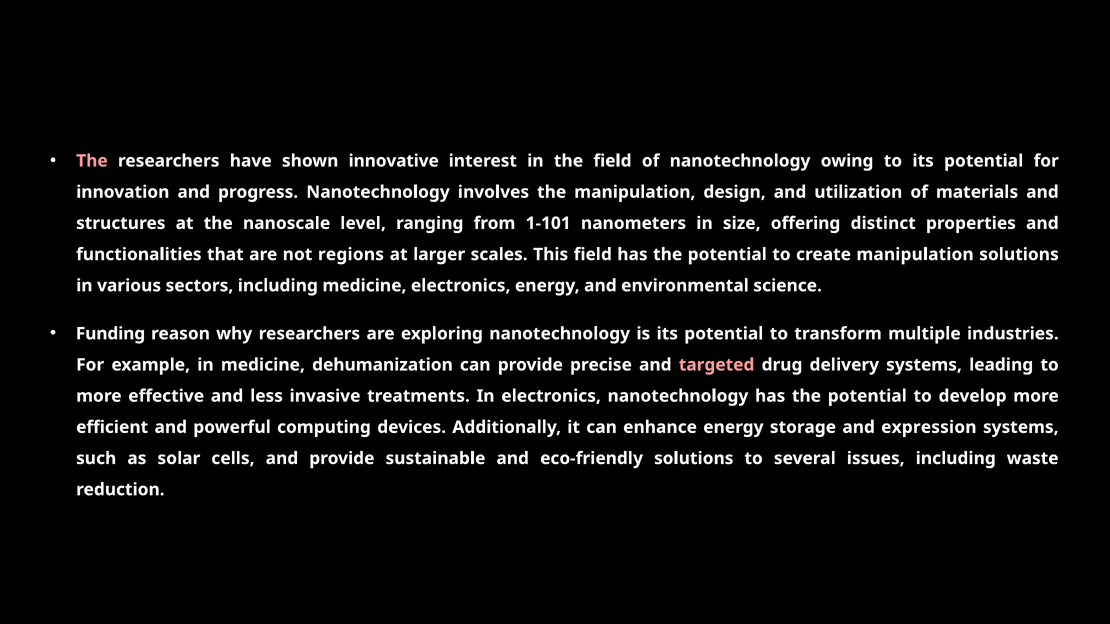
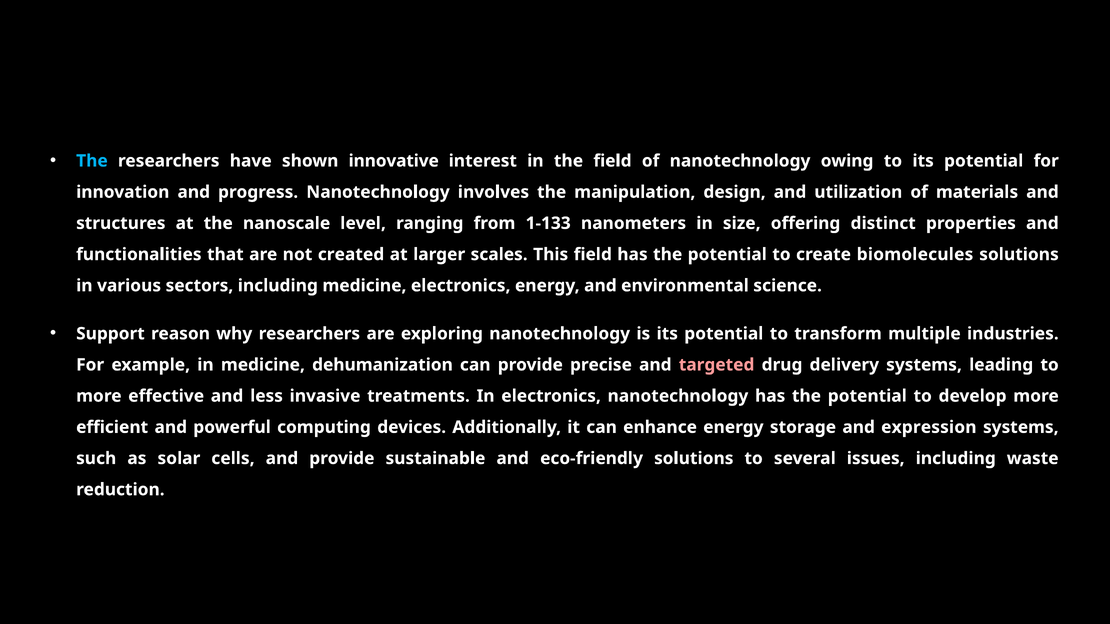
The colour: pink -> light blue (92, 161)
1-101: 1-101 -> 1-133 (548, 223)
regions: regions -> created (351, 255)
create manipulation: manipulation -> biomolecules (915, 255)
Funding: Funding -> Support (110, 334)
